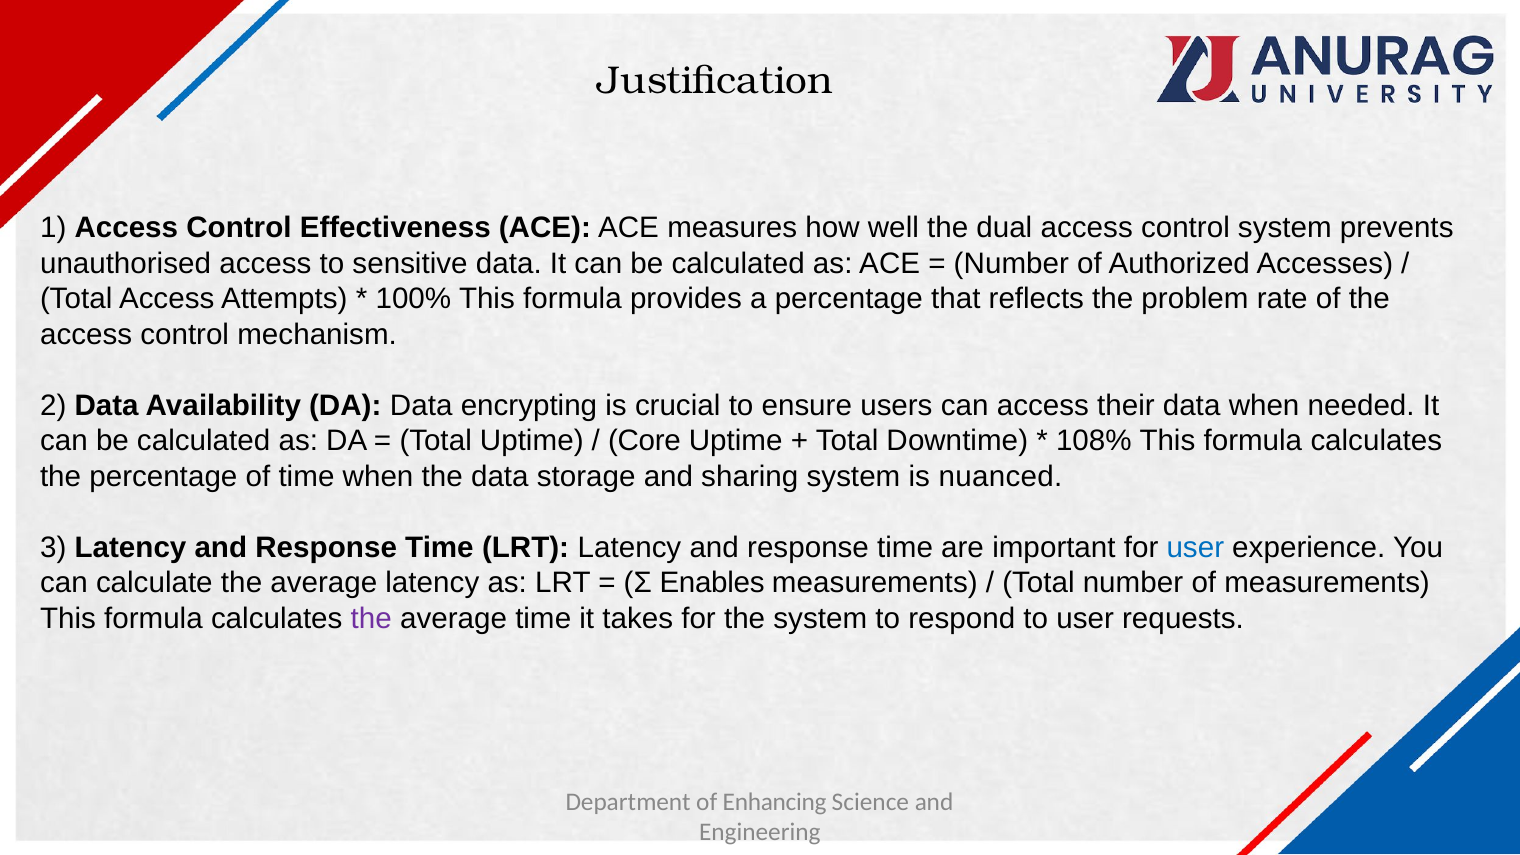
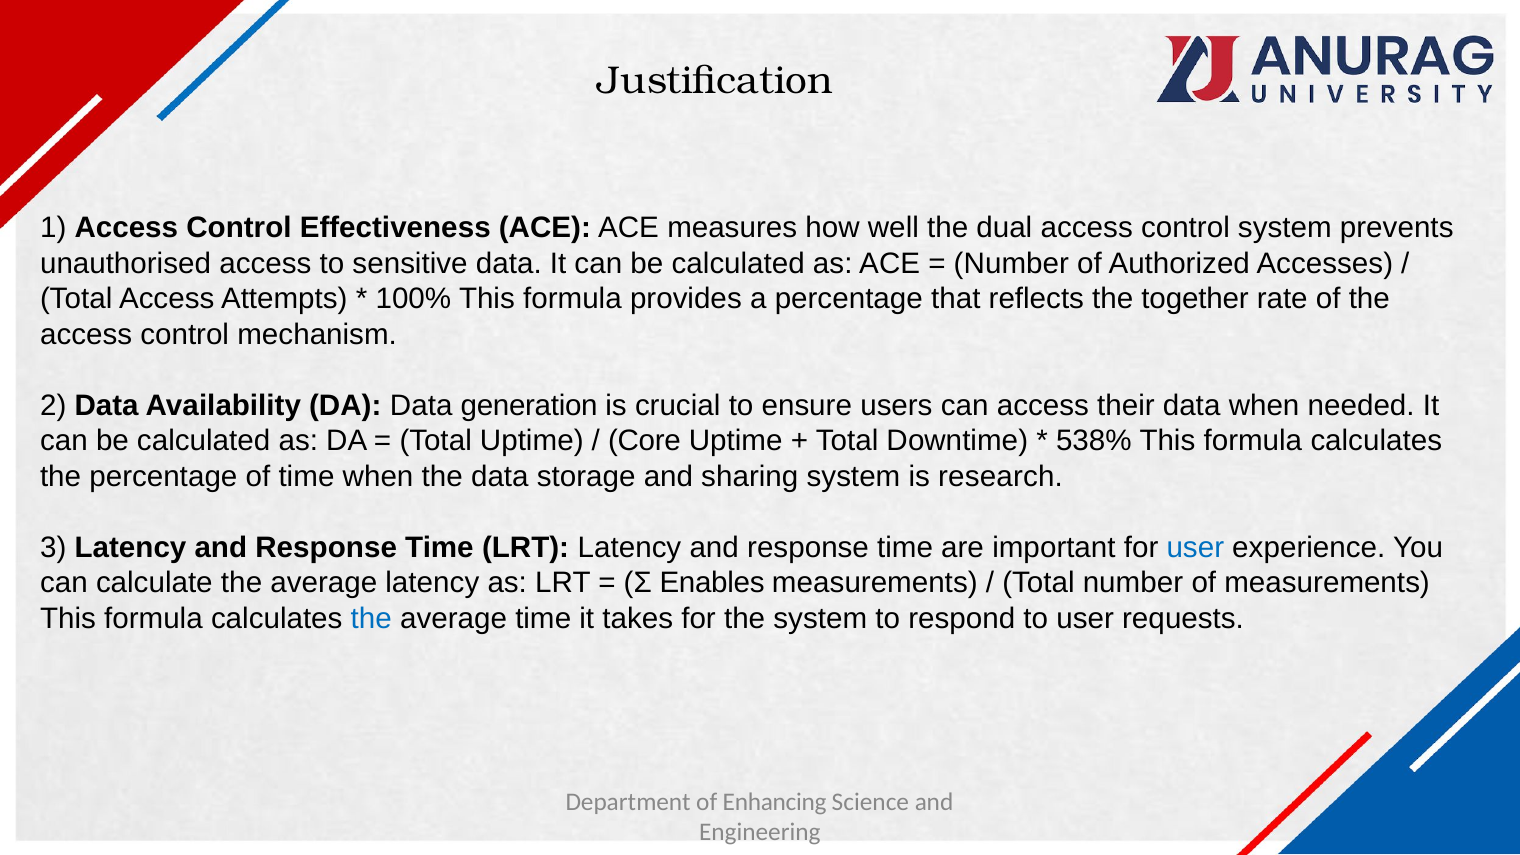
problem: problem -> together (1195, 299)
encrypting: encrypting -> generation (529, 405)
108%: 108% -> 538% (1094, 441)
nuanced: nuanced -> research (1001, 476)
the colour: purple -> blue (371, 618)
